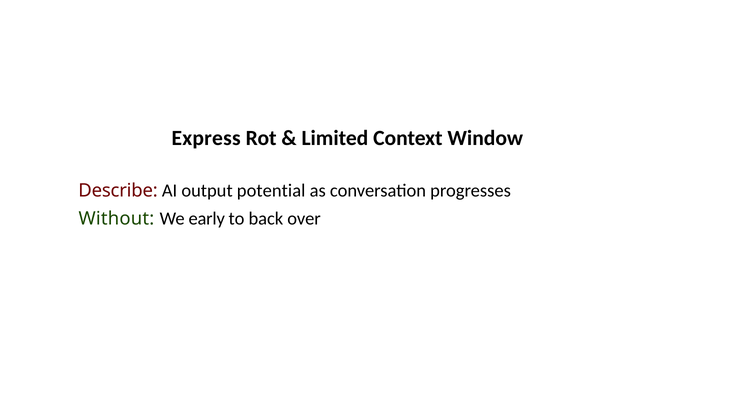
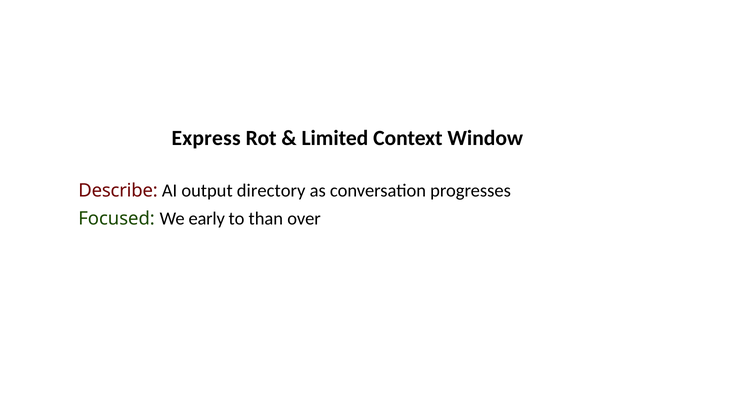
potential: potential -> directory (271, 190)
Without: Without -> Focused (117, 218)
back: back -> than (266, 218)
